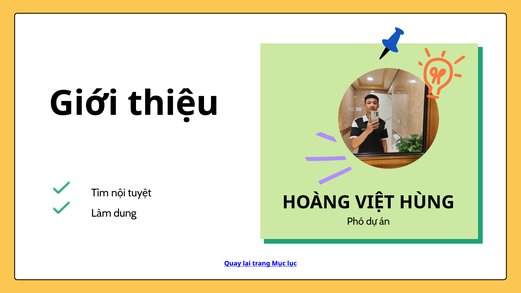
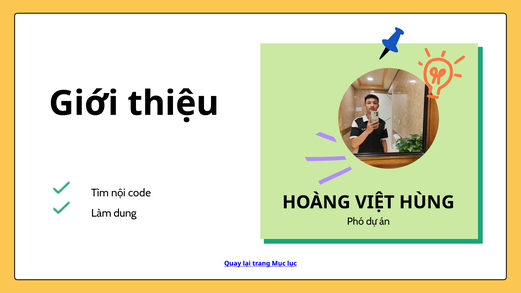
tuyệt: tuyệt -> code (140, 193)
